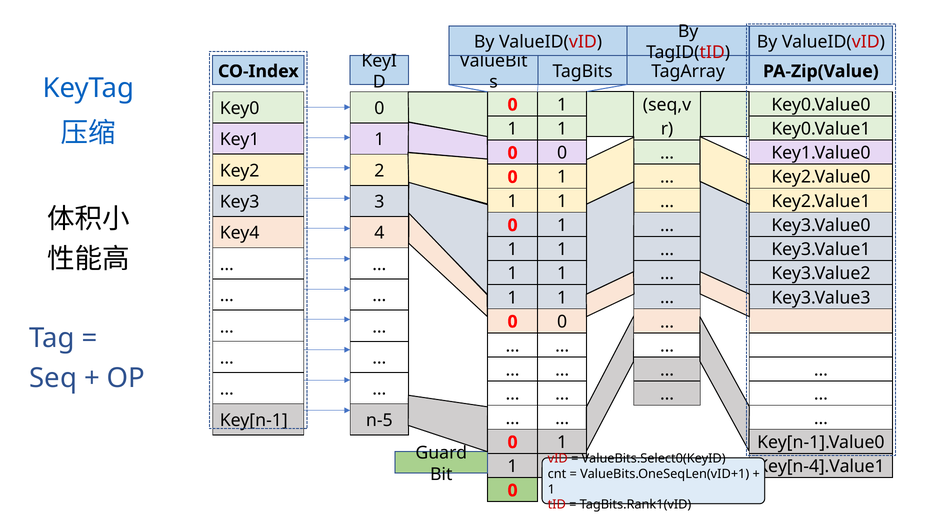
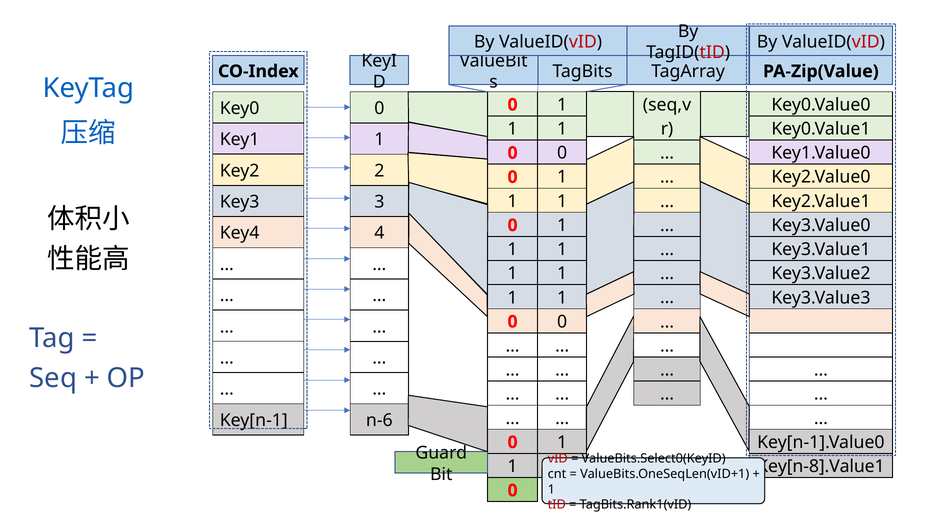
n-5: n-5 -> n-6 (379, 420)
Key[n-4].Value1: Key[n-4].Value1 -> Key[n-8].Value1 (821, 466)
